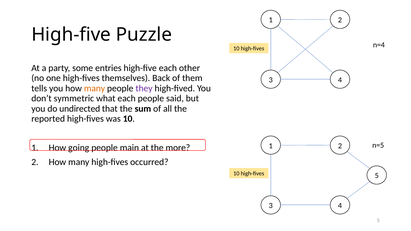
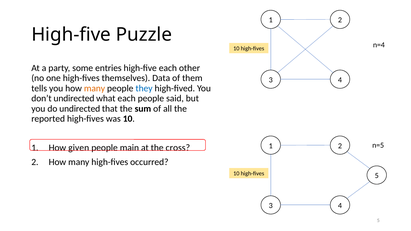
Back: Back -> Data (161, 78)
they colour: purple -> blue (144, 88)
don’t symmetric: symmetric -> undirected (74, 99)
going: going -> given (79, 148)
more: more -> cross (178, 148)
